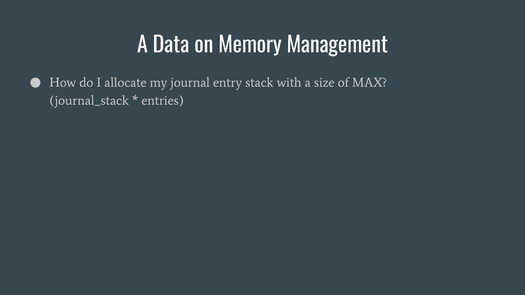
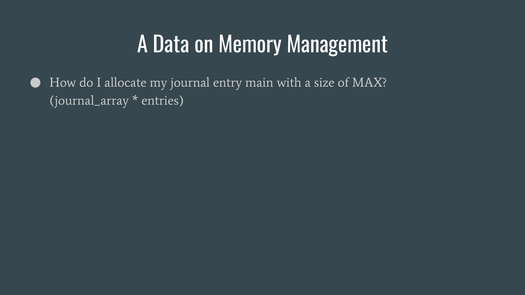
stack: stack -> main (259, 83)
journal_stack: journal_stack -> journal_array (89, 101)
